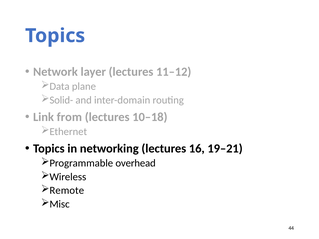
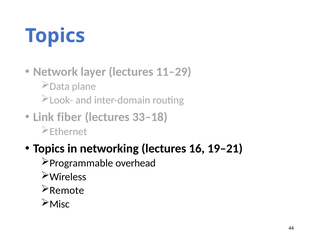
11–12: 11–12 -> 11–29 (174, 72)
Solid-: Solid- -> Look- (61, 100)
from: from -> fiber (69, 117)
10–18: 10–18 -> 33–18 (150, 117)
